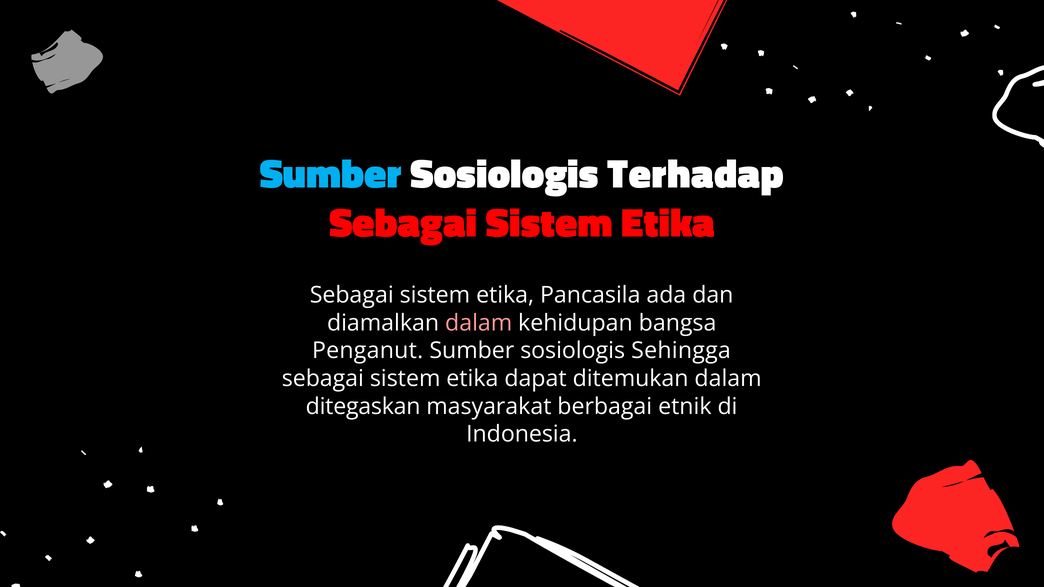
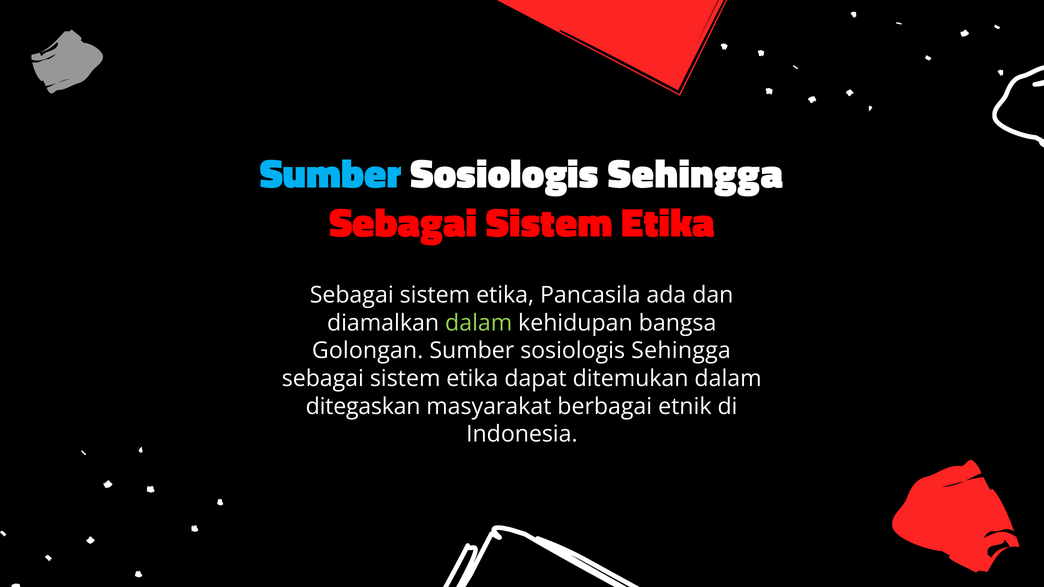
Terhadap: Terhadap -> Sehingga (696, 175)
dalam colour: pink -> light green (479, 323)
Penganut: Penganut -> Golongan (368, 351)
